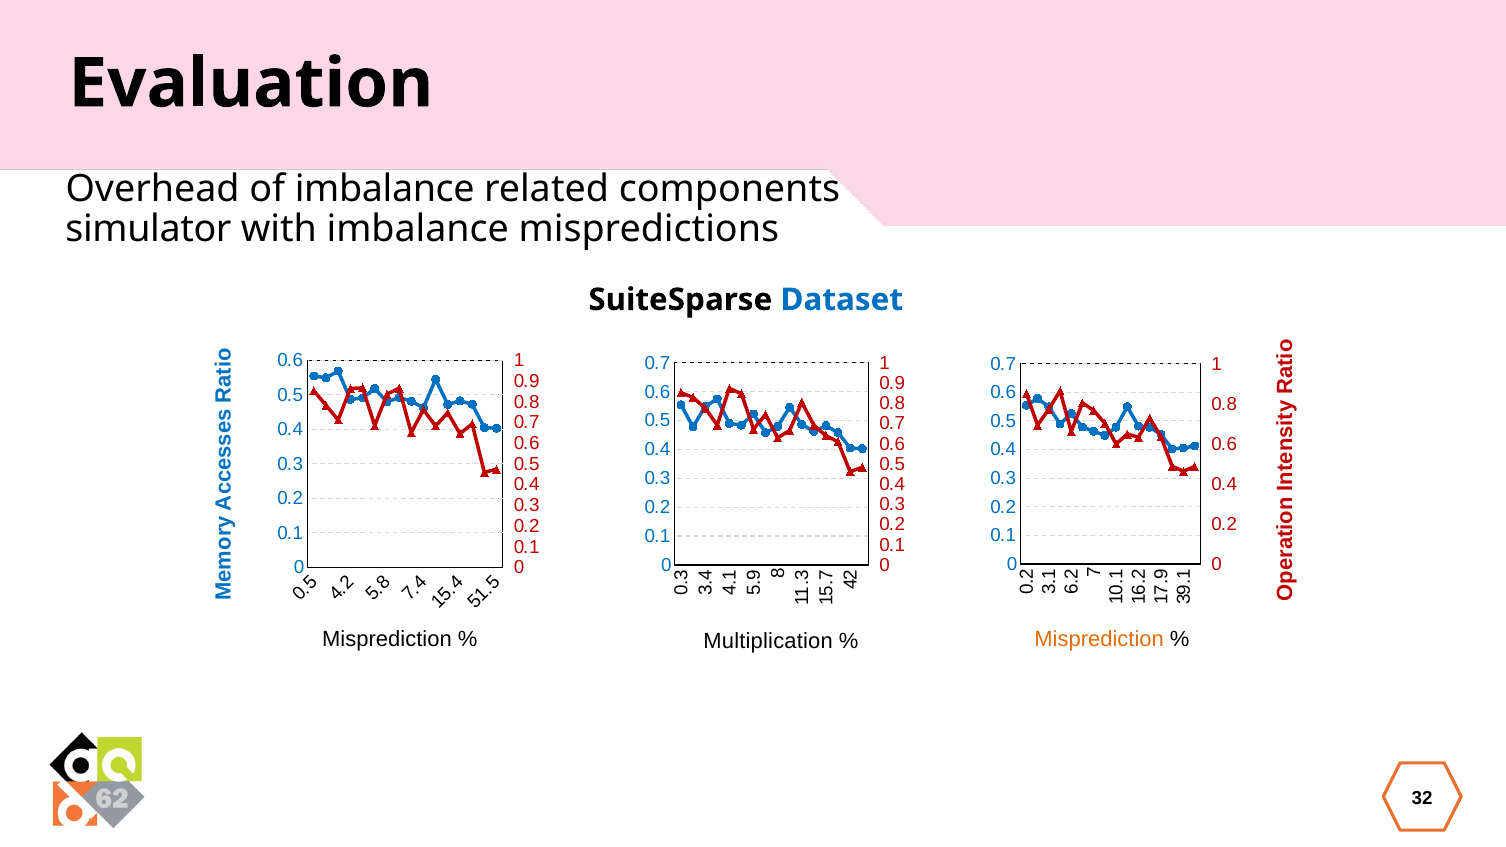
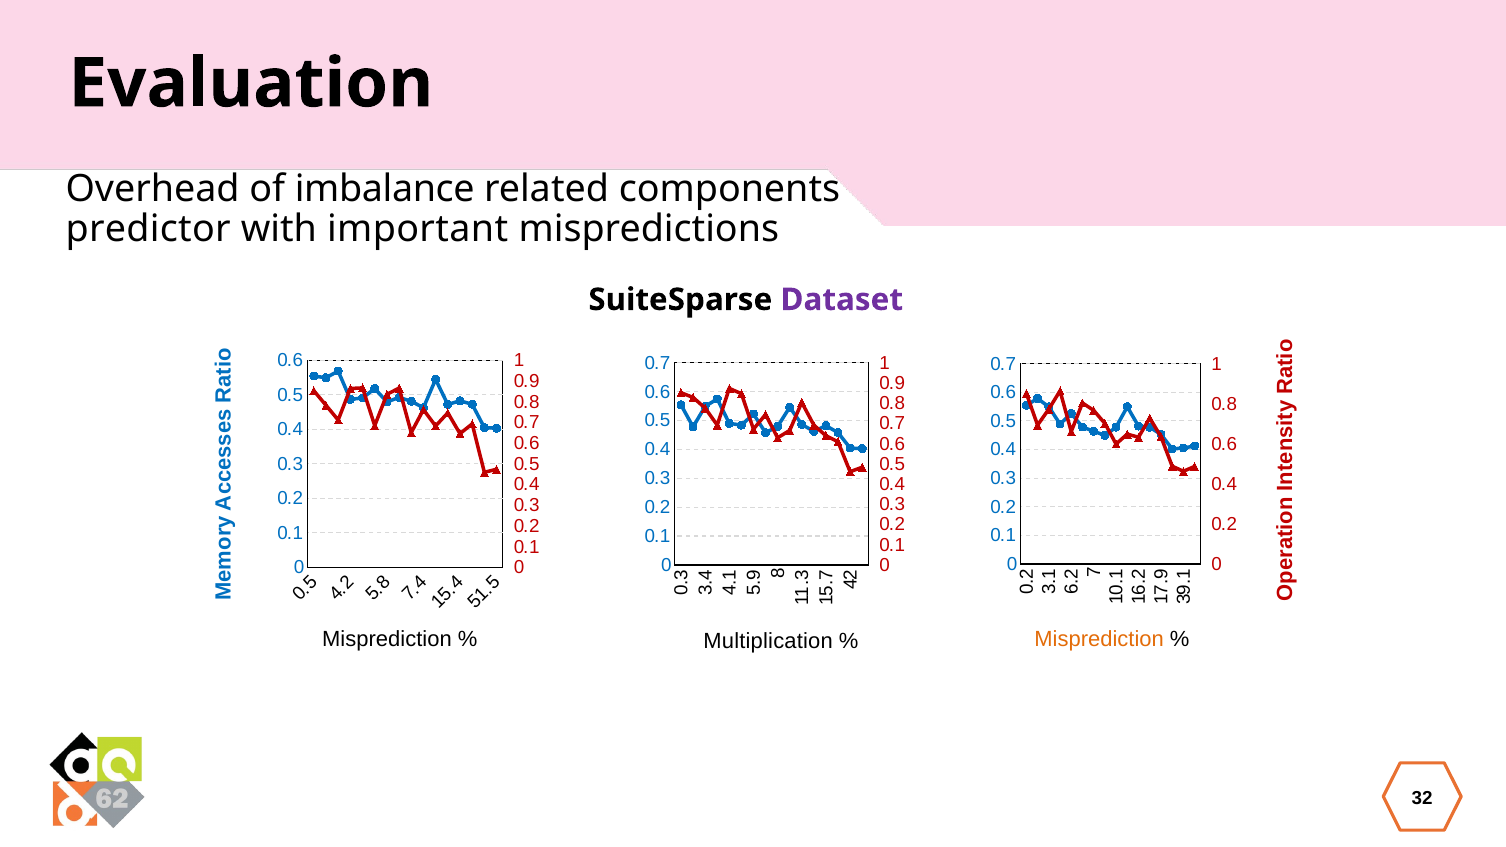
simulator: simulator -> predictor (148, 229)
with imbalance: imbalance -> important (418, 229)
Dataset colour: blue -> purple (842, 300)
